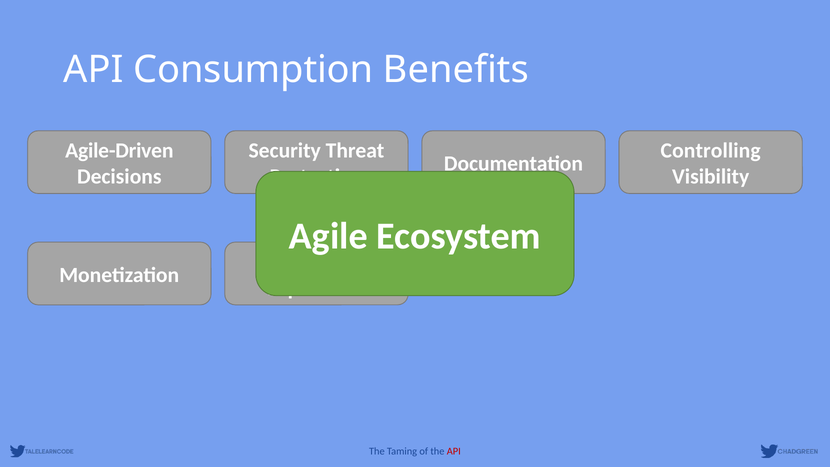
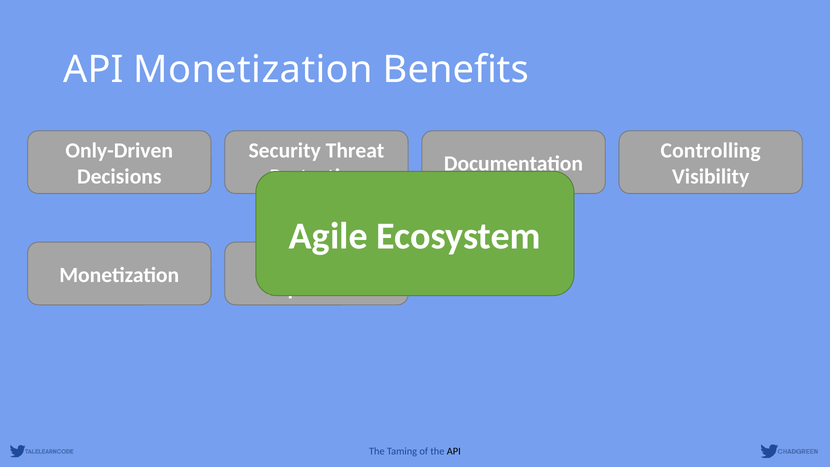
API Consumption: Consumption -> Monetization (253, 70)
Agile-Driven: Agile-Driven -> Only-Driven (119, 151)
API colour: red -> black (454, 451)
